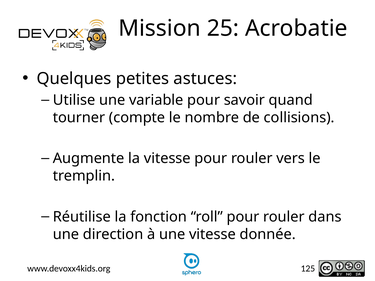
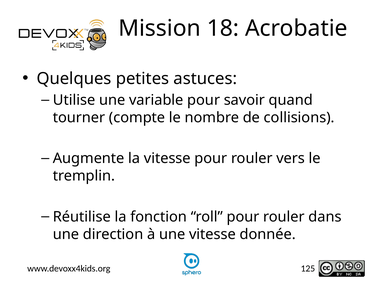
25: 25 -> 18 (223, 28)
